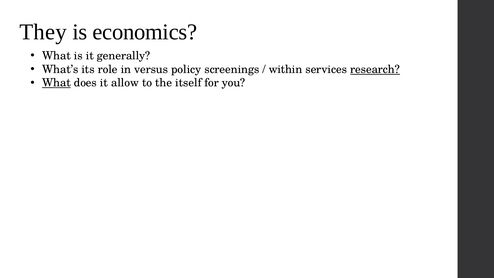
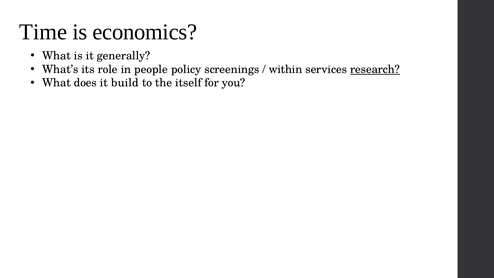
They: They -> Time (43, 32)
versus: versus -> people (151, 69)
What underline: present -> none (56, 83)
allow: allow -> build (125, 83)
